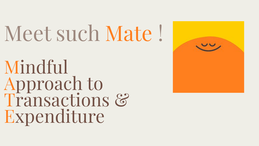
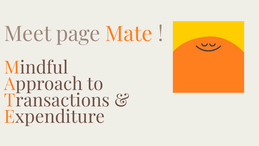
such: such -> page (78, 34)
